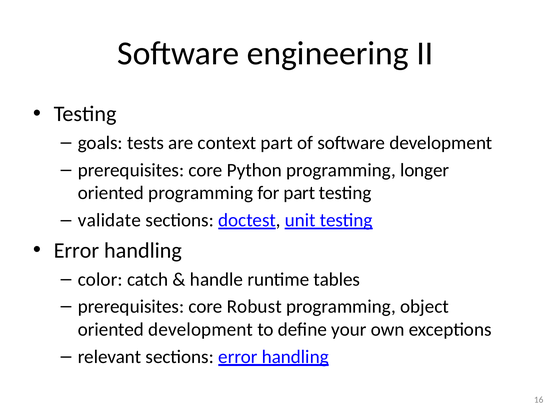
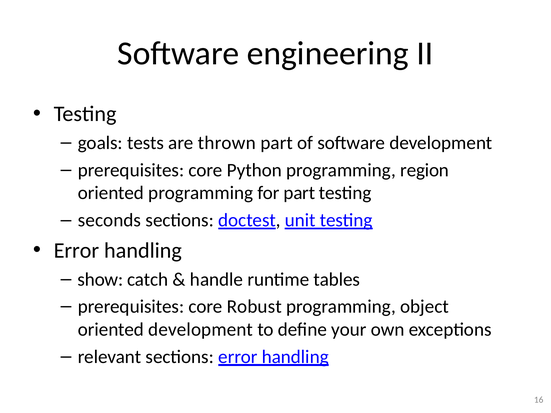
context: context -> thrown (227, 143)
longer: longer -> region (425, 170)
validate: validate -> seconds (109, 220)
color: color -> show (100, 280)
